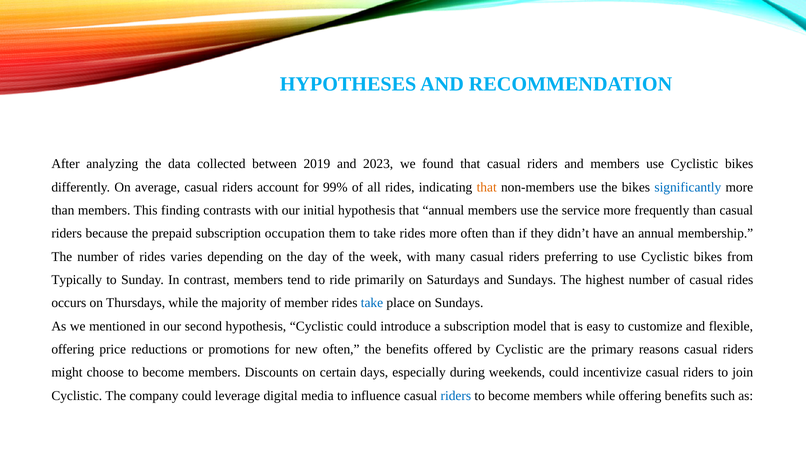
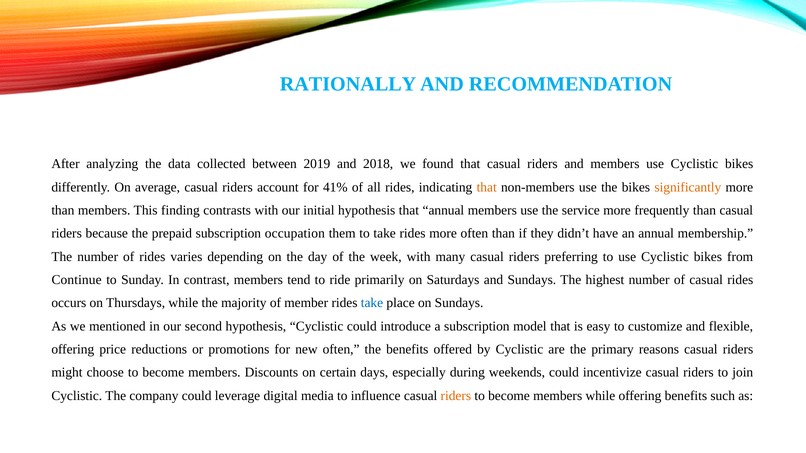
HYPOTHESES: HYPOTHESES -> RATIONALLY (348, 84)
2023: 2023 -> 2018 (378, 164)
99%: 99% -> 41% (335, 187)
significantly colour: blue -> orange (688, 187)
Typically: Typically -> Continue (77, 280)
riders colour: blue -> orange (456, 396)
